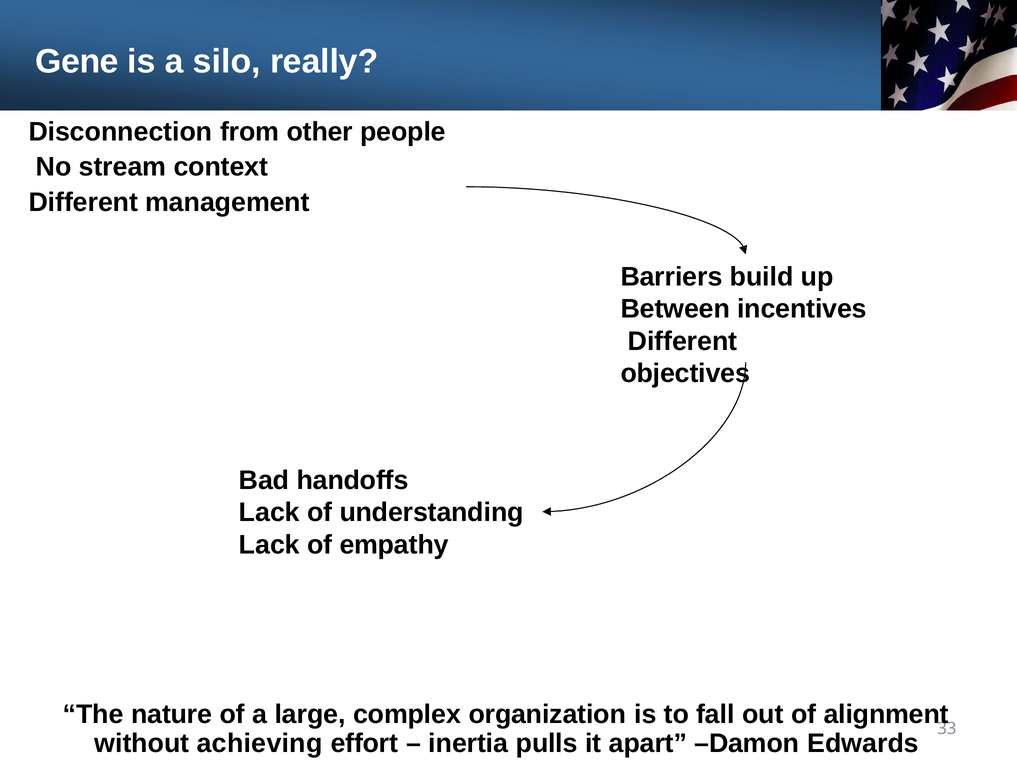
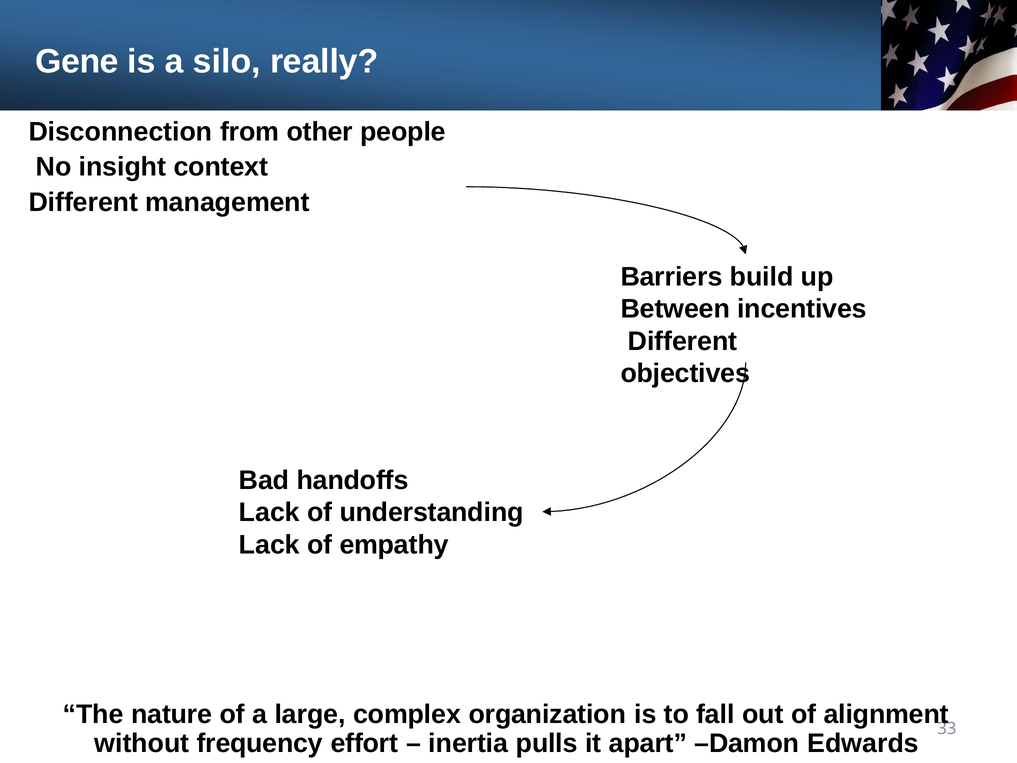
stream: stream -> insight (123, 167)
achieving: achieving -> frequency (260, 743)
